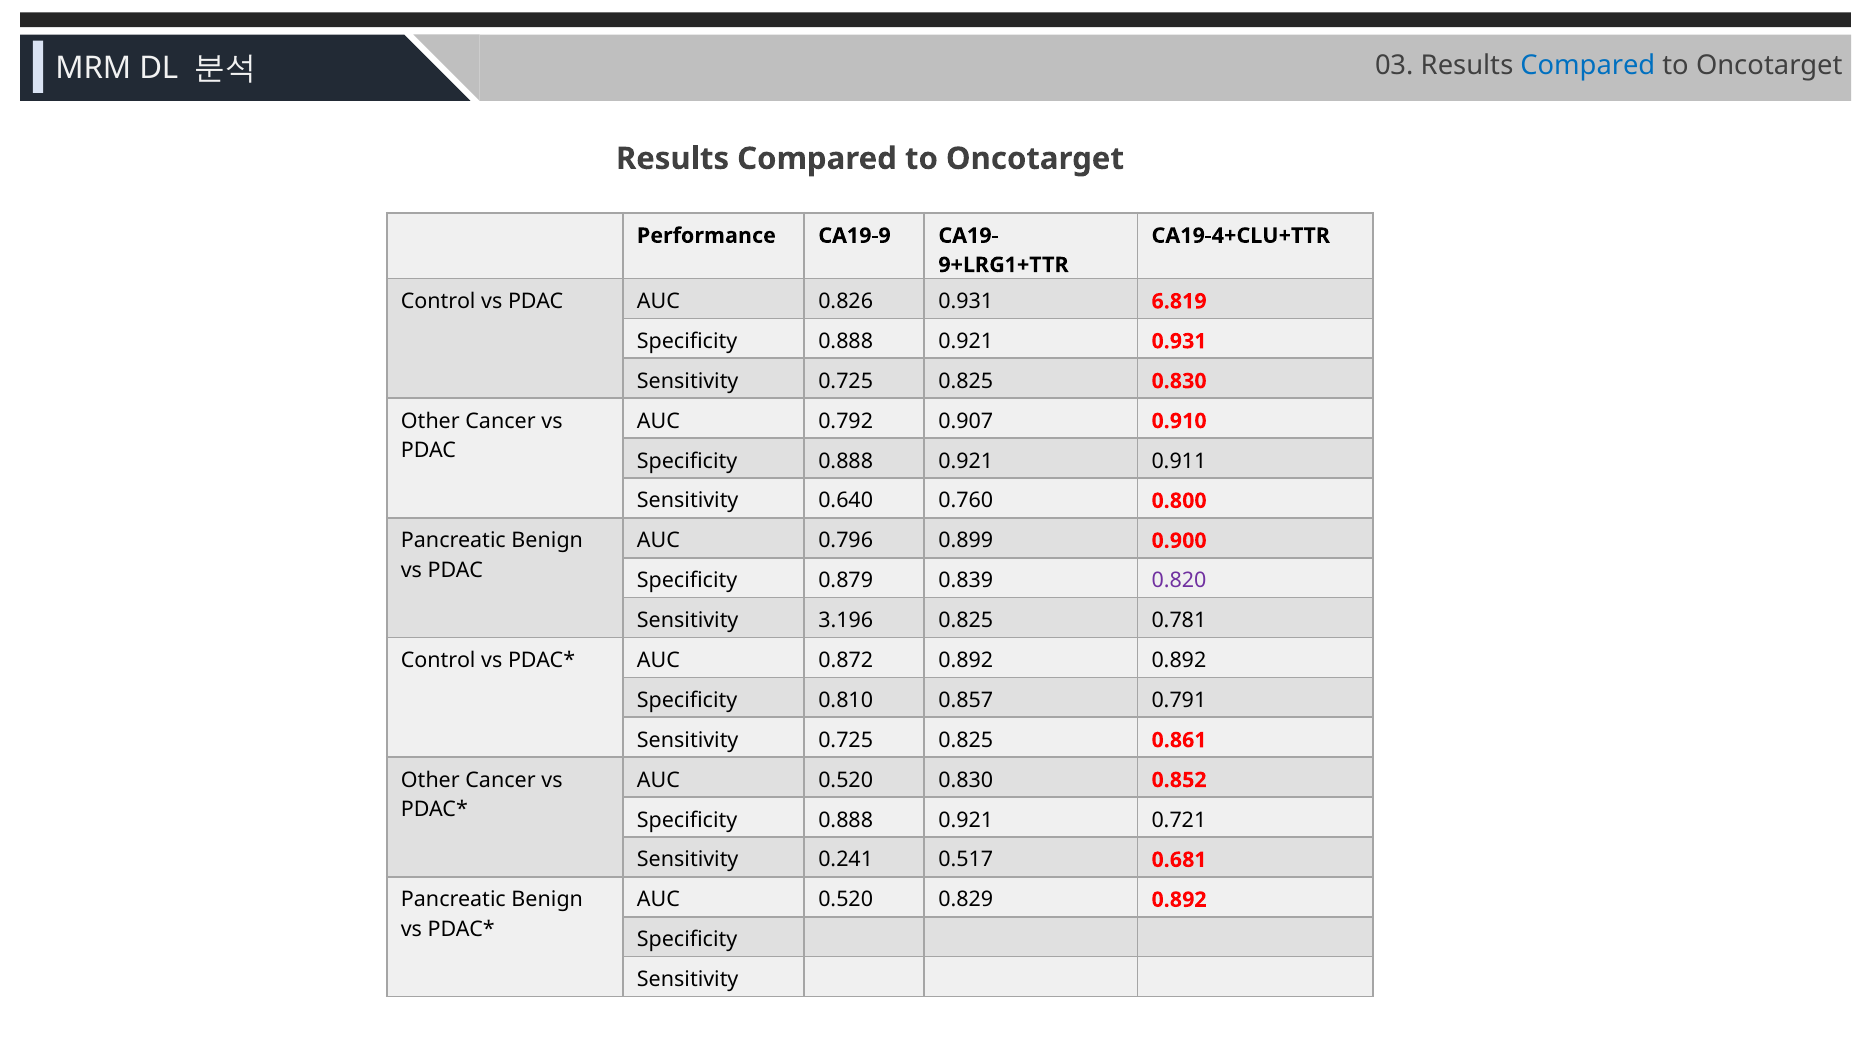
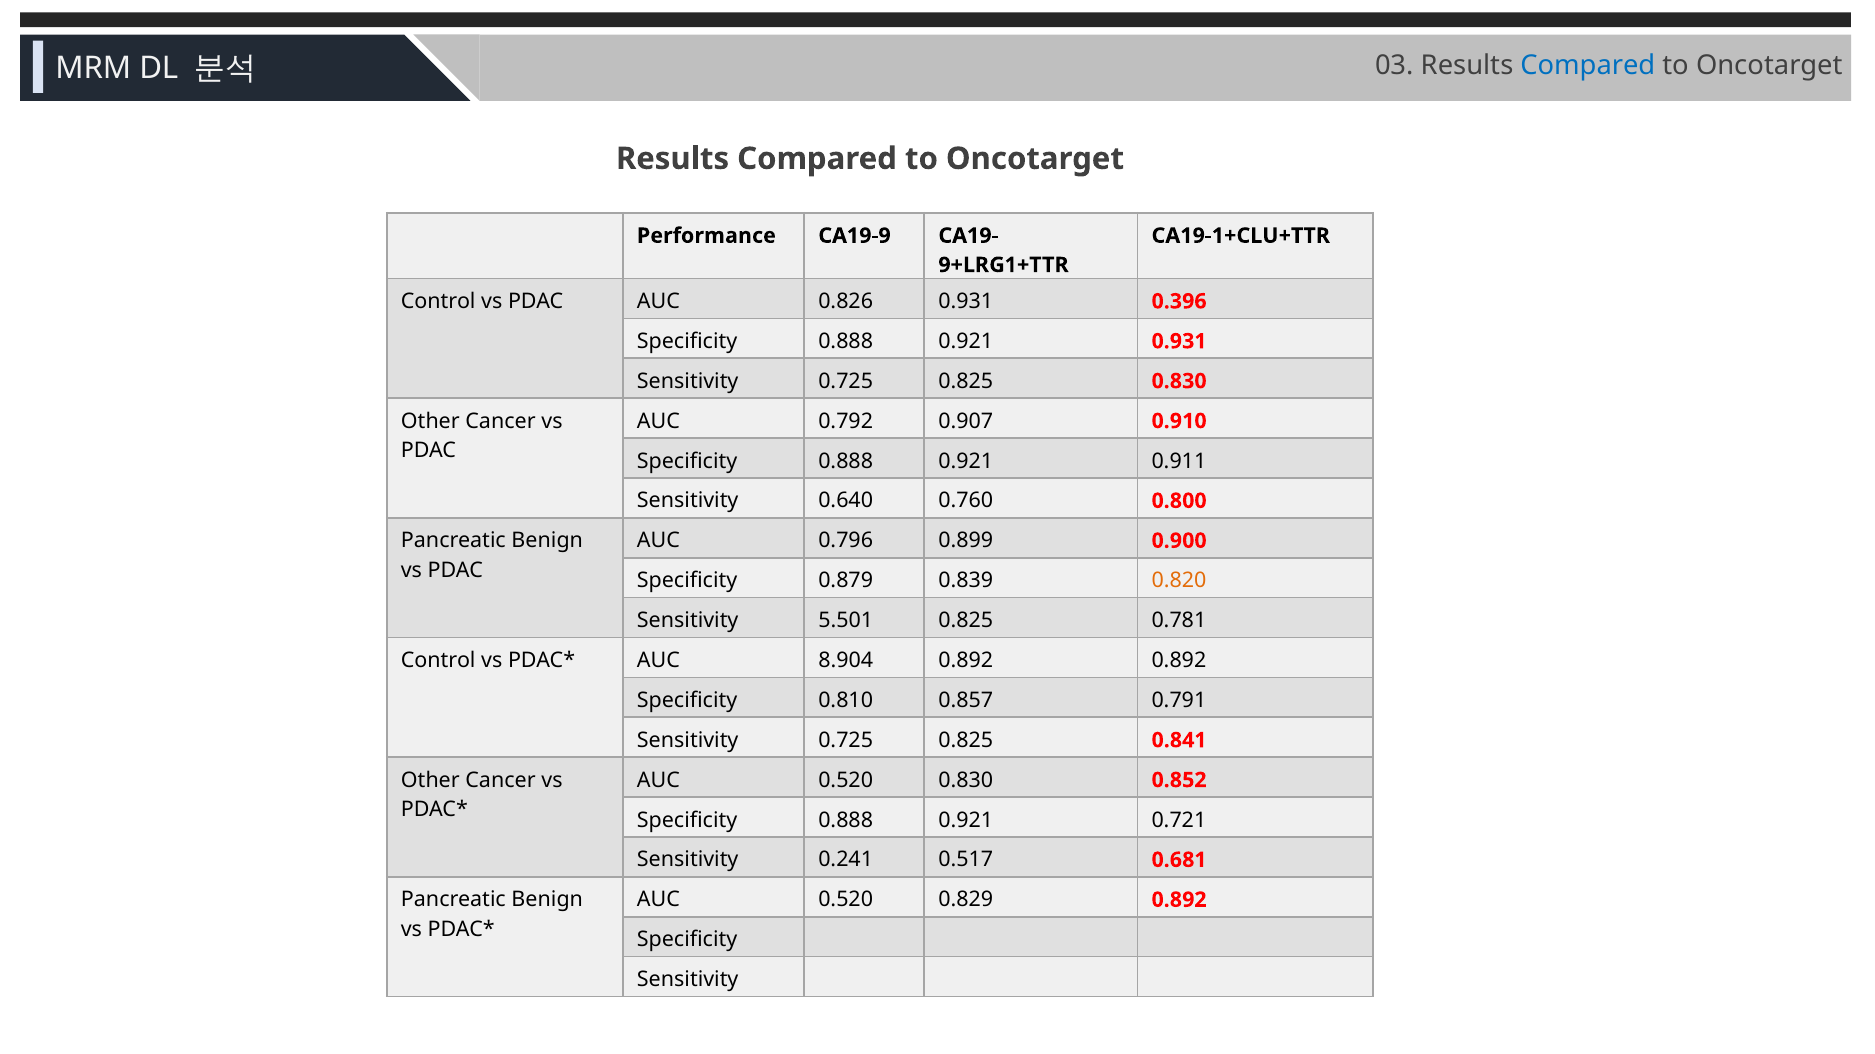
CA19-4+CLU+TTR: CA19-4+CLU+TTR -> CA19-1+CLU+TTR (1241, 236)
6.819: 6.819 -> 0.396 (1179, 302)
0.820 colour: purple -> orange (1179, 581)
3.196: 3.196 -> 5.501 (846, 621)
0.872: 0.872 -> 8.904 (846, 661)
0.861: 0.861 -> 0.841 (1179, 741)
